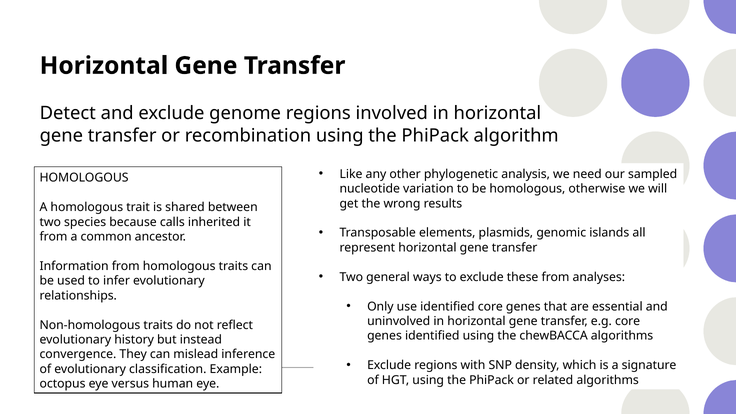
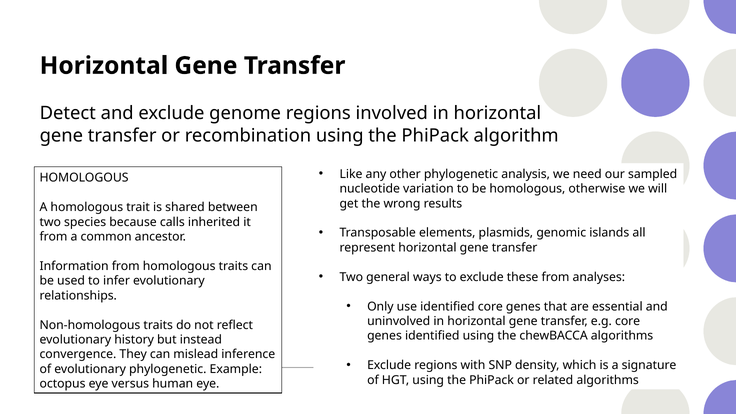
evolutionary classification: classification -> phylogenetic (168, 369)
